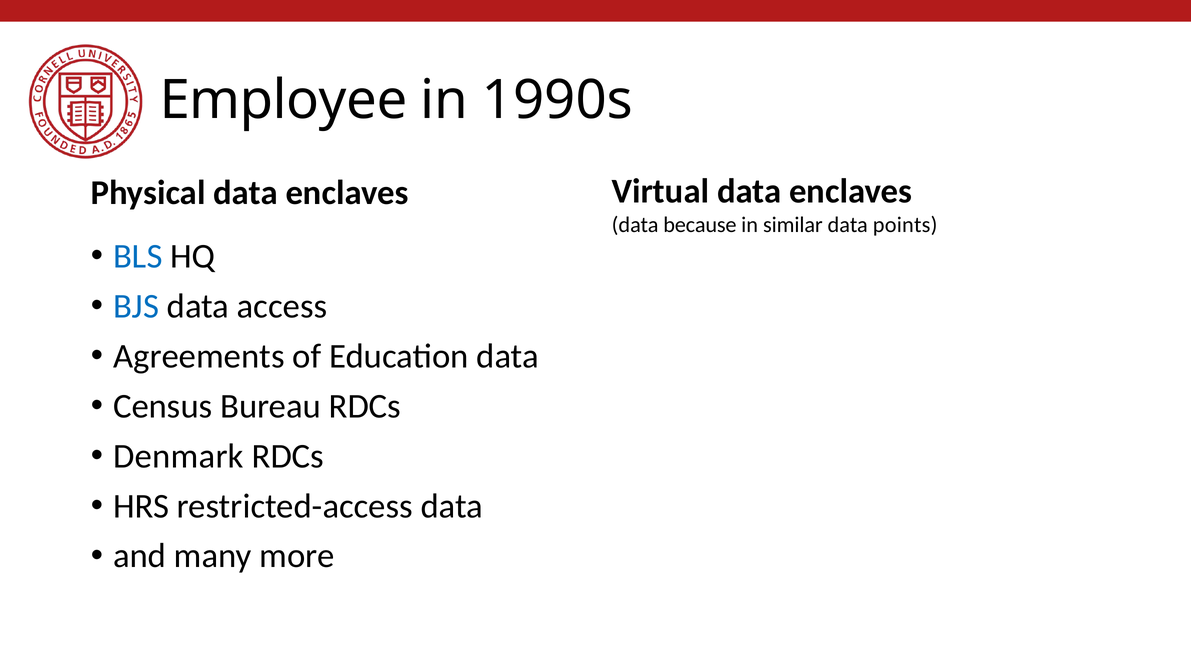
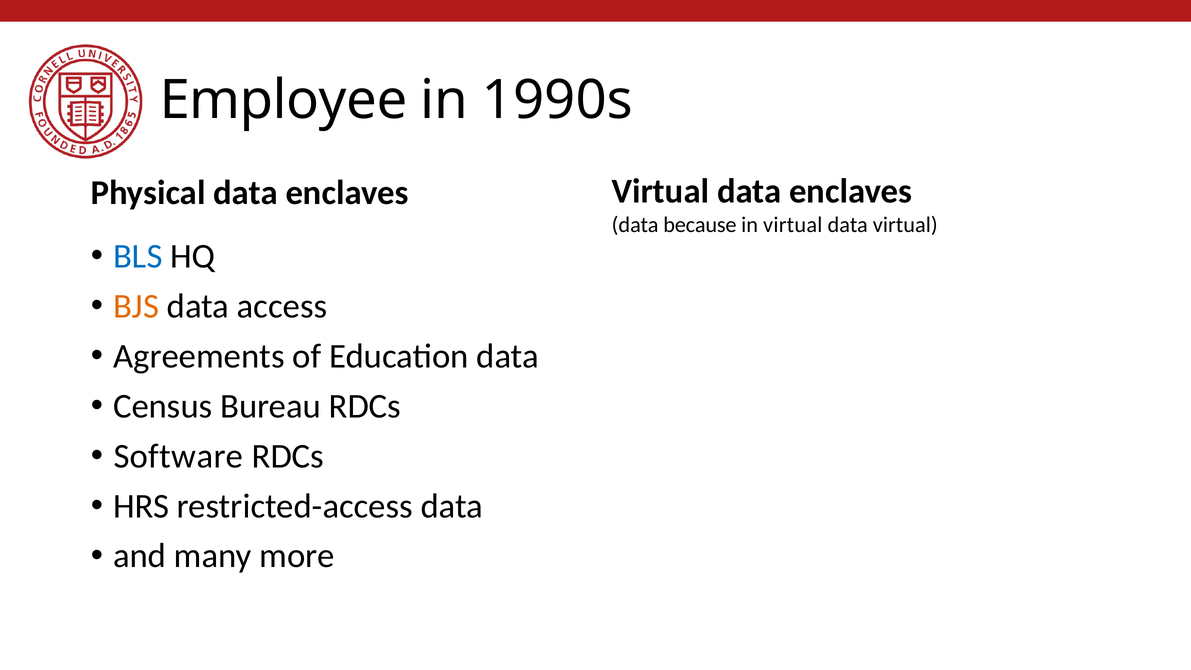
in similar: similar -> virtual (793, 225)
data points: points -> virtual (905, 225)
BJS colour: blue -> orange (136, 306)
Denmark: Denmark -> Software (178, 456)
